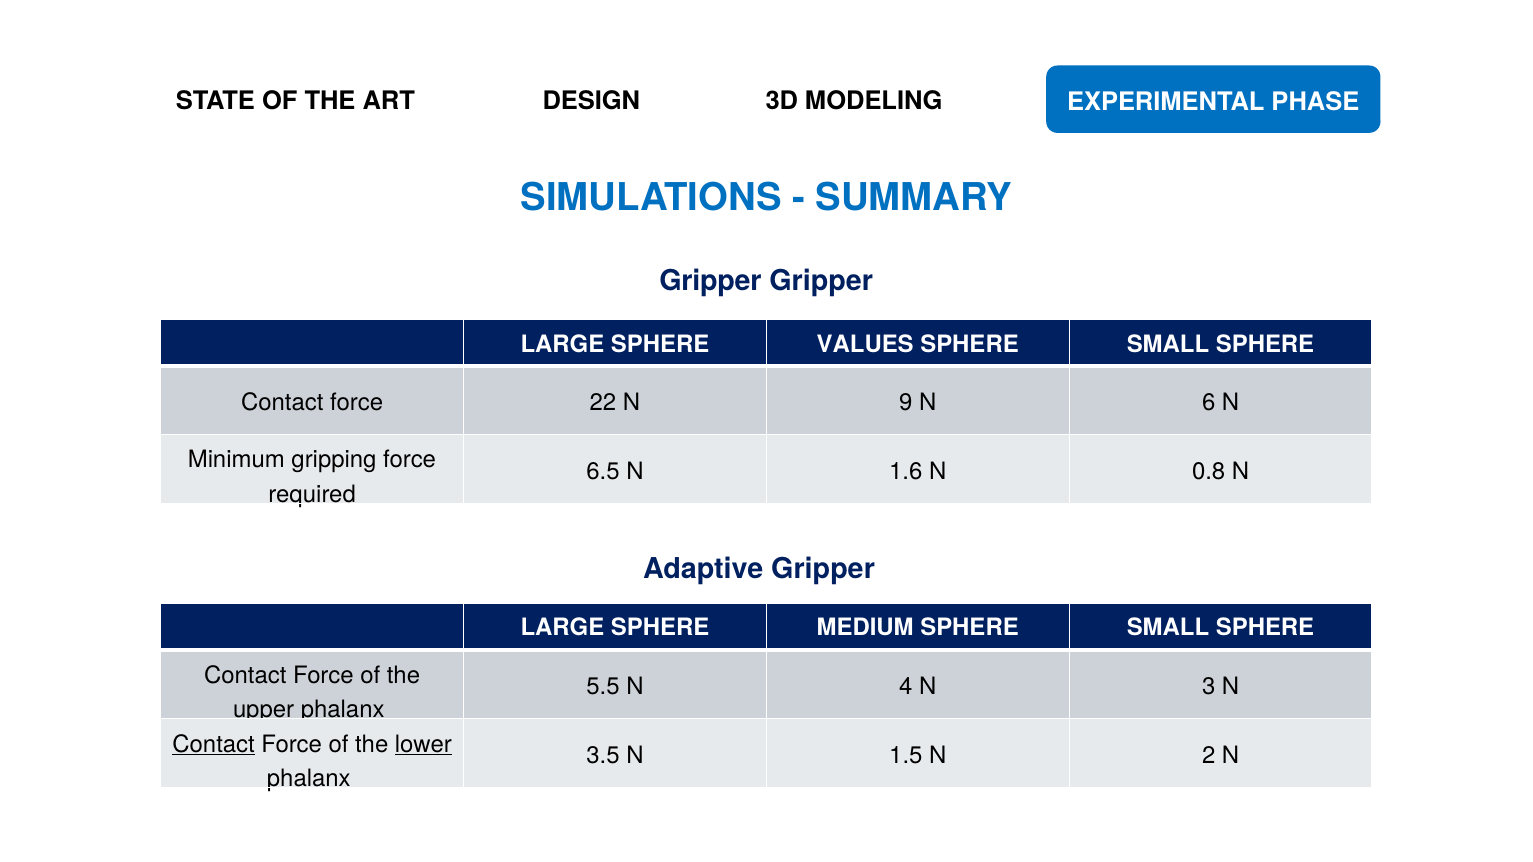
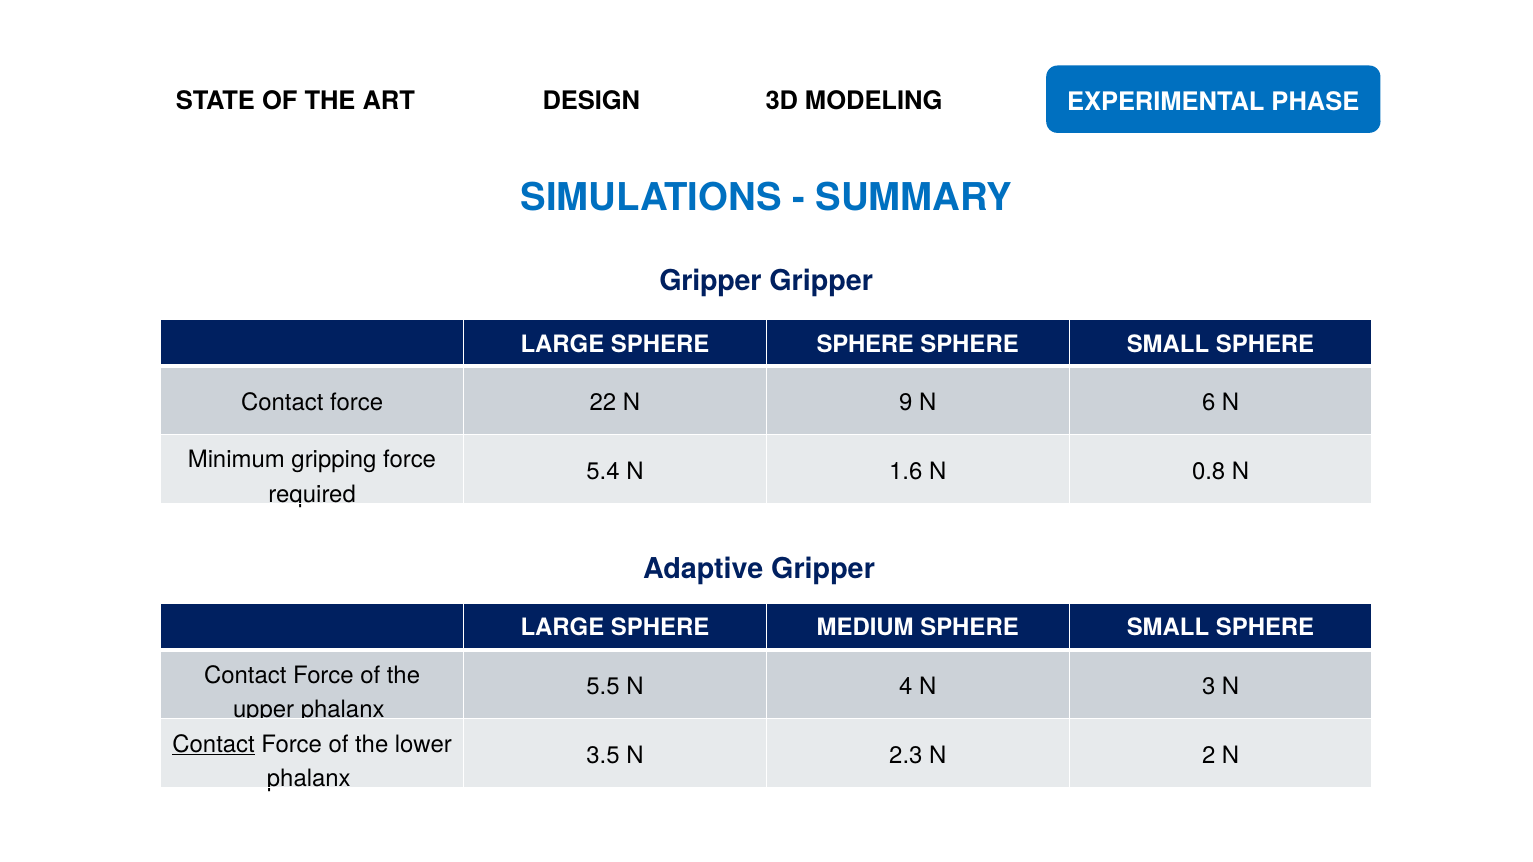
LARGE SPHERE VALUES: VALUES -> SPHERE (865, 344)
6.5: 6.5 -> 5.4 (603, 472)
lower underline: present -> none (423, 744)
1.5: 1.5 -> 2.3 (906, 756)
